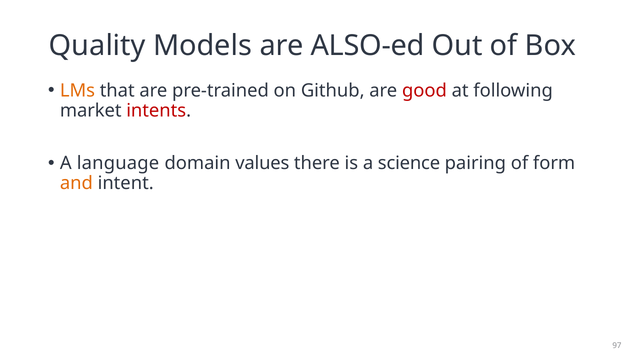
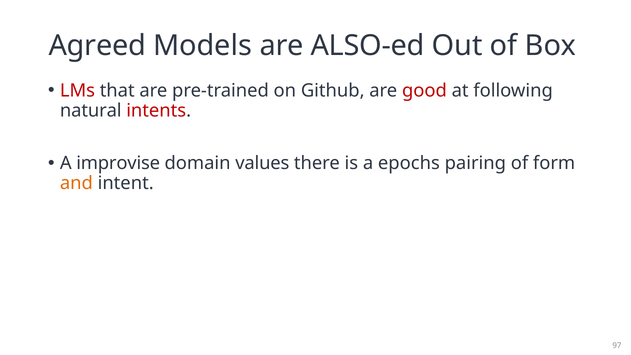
Quality: Quality -> Agreed (97, 45)
LMs colour: orange -> red (77, 91)
market: market -> natural (91, 110)
language: language -> improvise (118, 163)
science: science -> epochs (409, 163)
